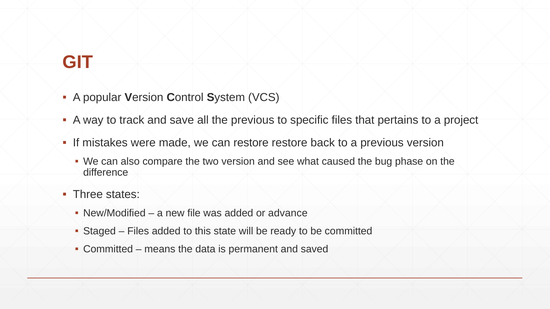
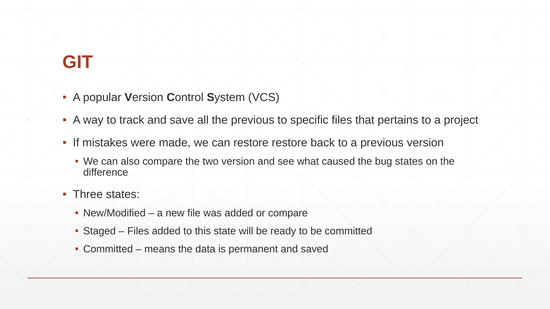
bug phase: phase -> states (409, 162)
or advance: advance -> compare (288, 213)
